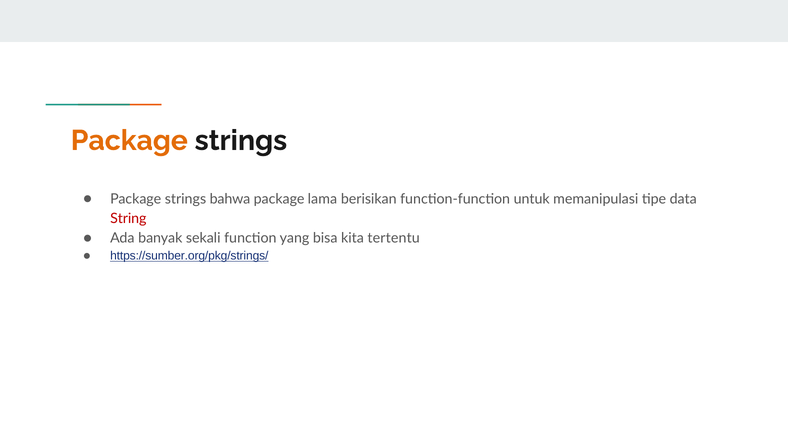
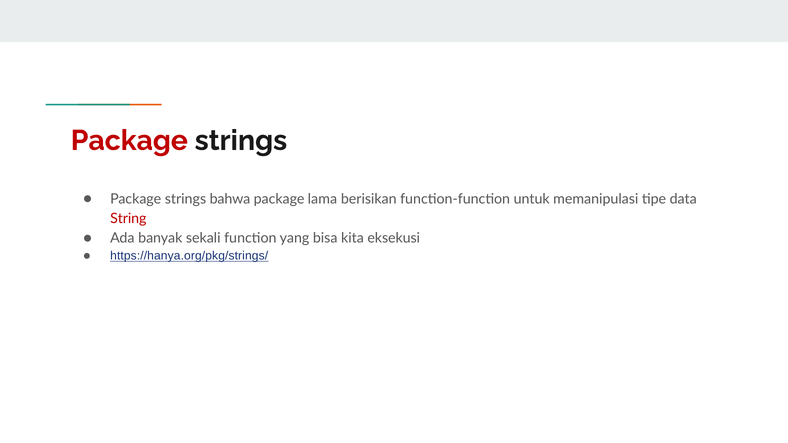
Package colour: orange -> red (129, 141)
tertentu: tertentu -> eksekusi (394, 238)
https://sumber.org/pkg/strings/: https://sumber.org/pkg/strings/ -> https://hanya.org/pkg/strings/ (189, 256)
